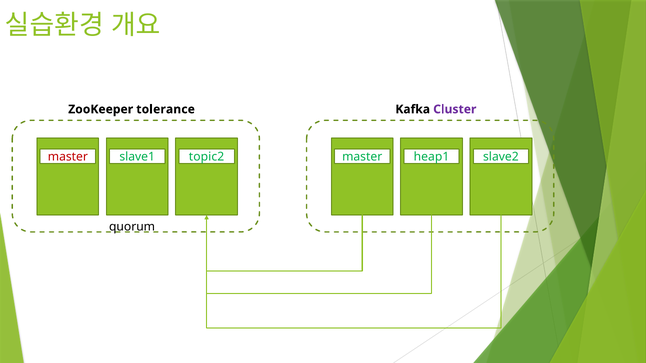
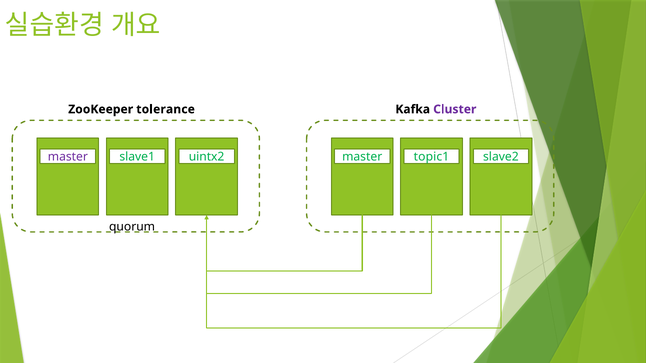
master colour: red -> purple (68, 157)
topic2: topic2 -> uintx2 (207, 157)
heap1: heap1 -> topic1 (431, 157)
